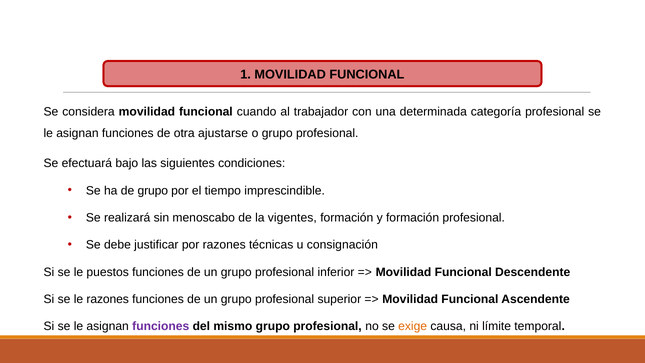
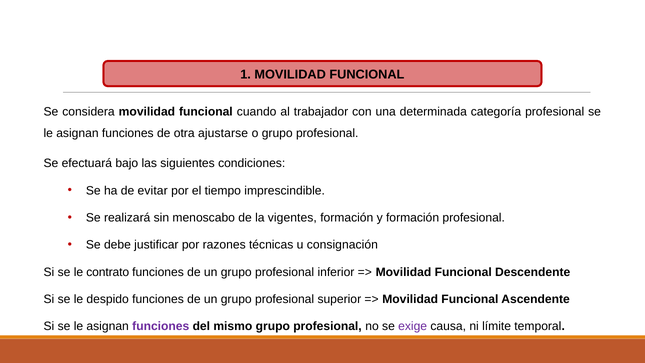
de grupo: grupo -> evitar (153, 190)
puestos: puestos -> contrato (108, 272)
le razones: razones -> despido (108, 299)
exige colour: orange -> purple (413, 326)
